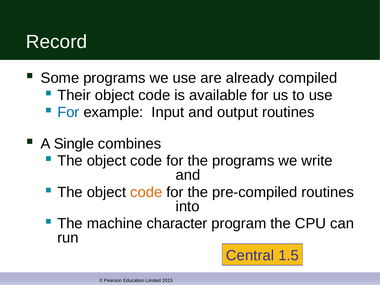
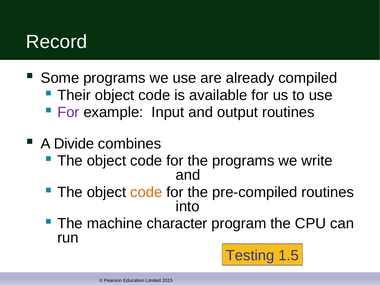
For colour: blue -> purple (68, 112)
Single: Single -> Divide (74, 144)
Central: Central -> Testing (250, 256)
